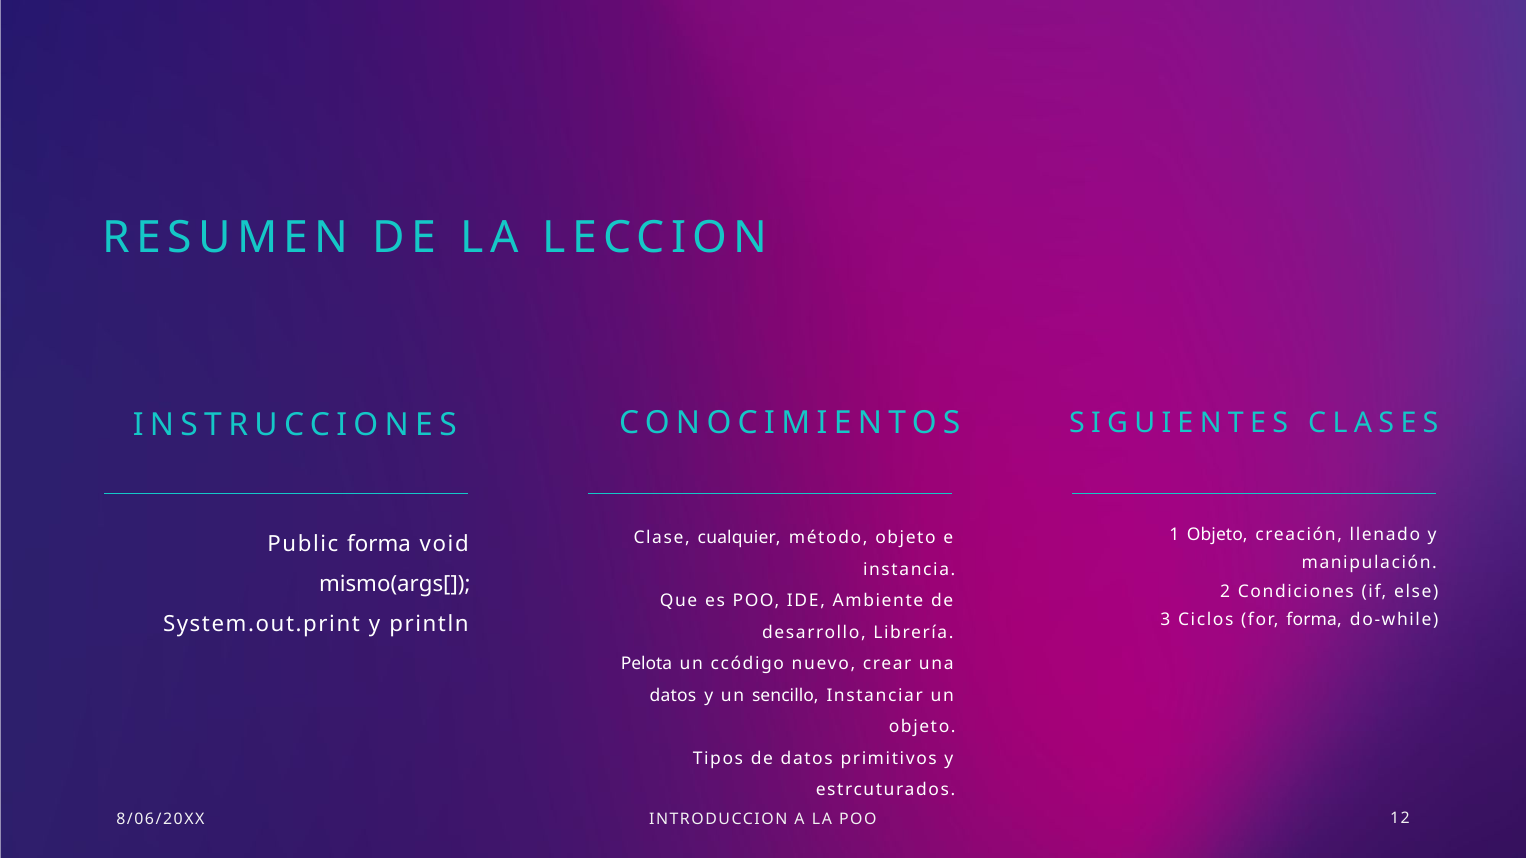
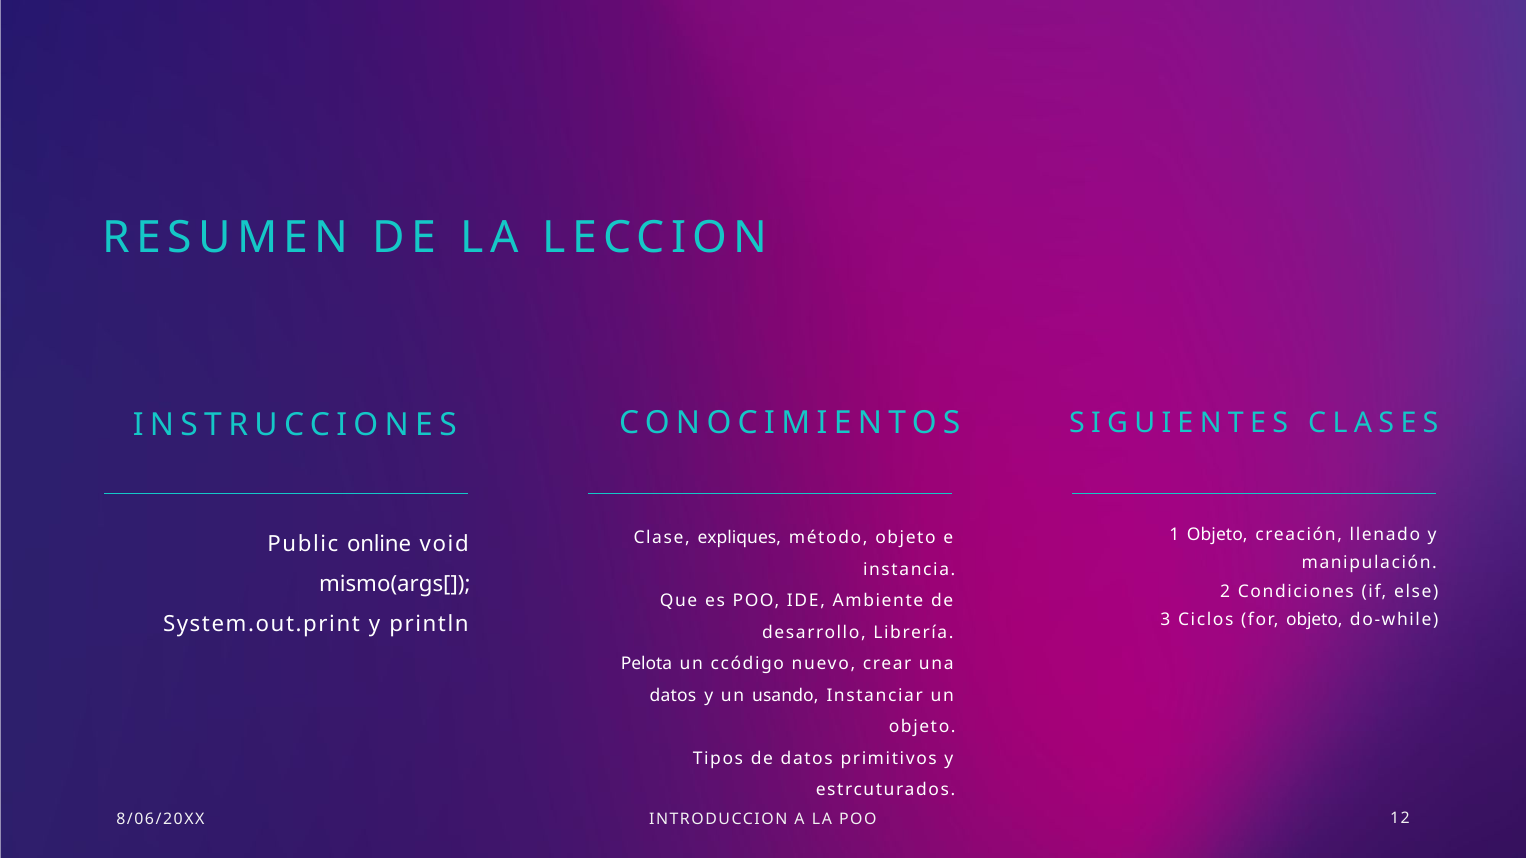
cualquier: cualquier -> expliques (739, 538)
Public forma: forma -> online (379, 544)
for forma: forma -> objeto (1314, 620)
sencillo: sencillo -> usando (785, 696)
